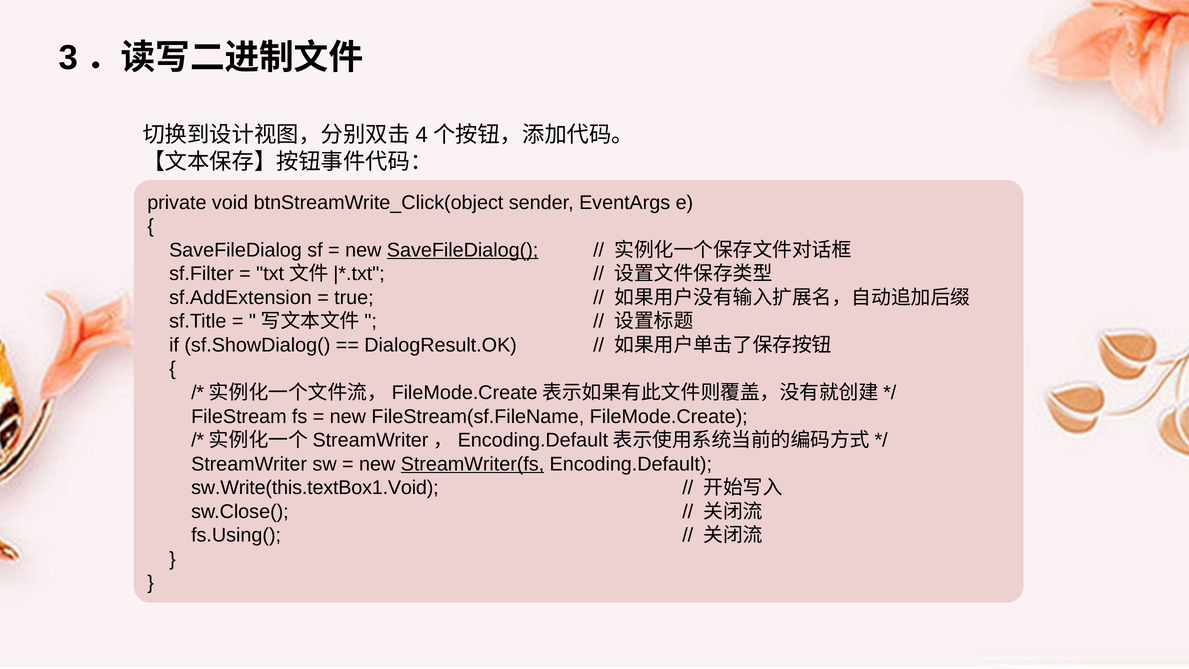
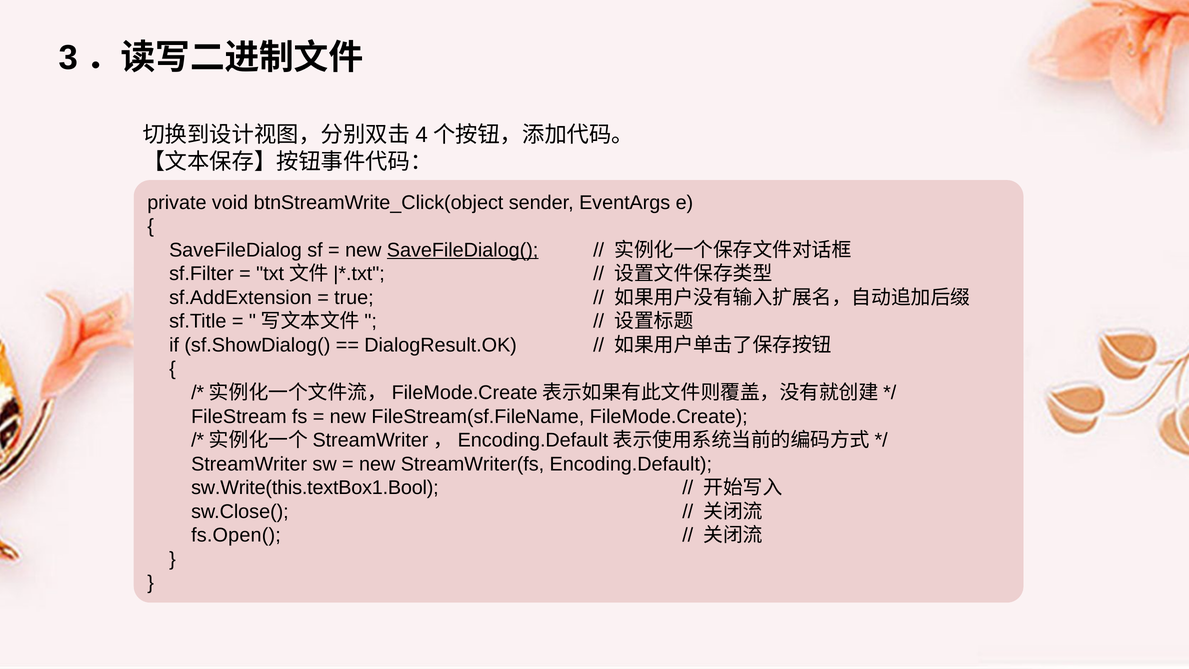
StreamWriter(fs underline: present -> none (472, 464)
sw.Write(this.textBox1.Void: sw.Write(this.textBox1.Void -> sw.Write(this.textBox1.Bool (315, 488)
fs.Using(: fs.Using( -> fs.Open( (236, 535)
